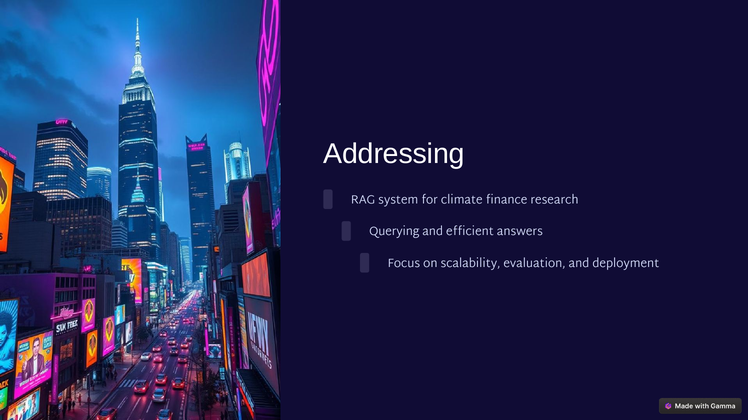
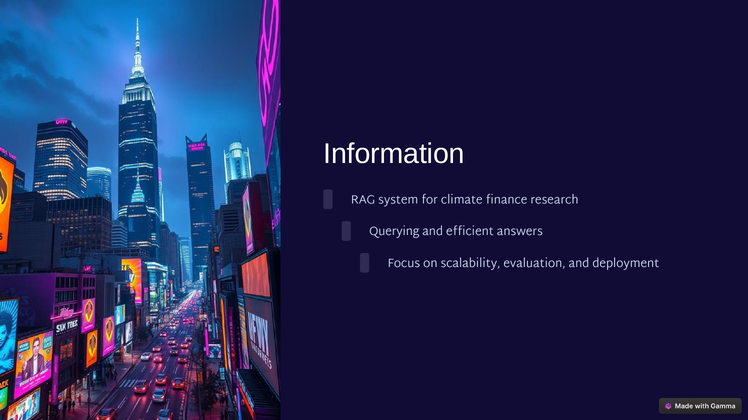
Addressing: Addressing -> Information (394, 154)
